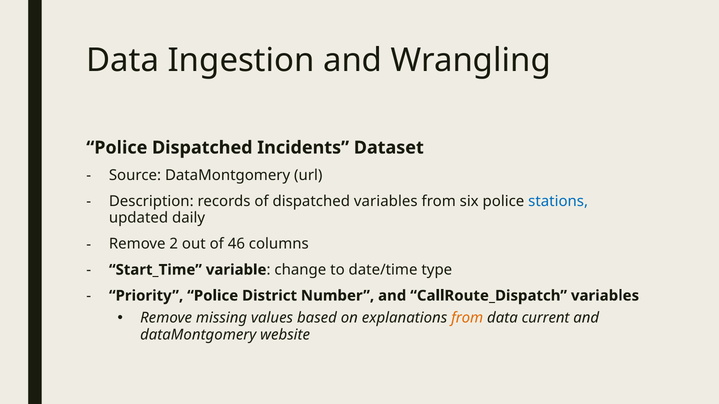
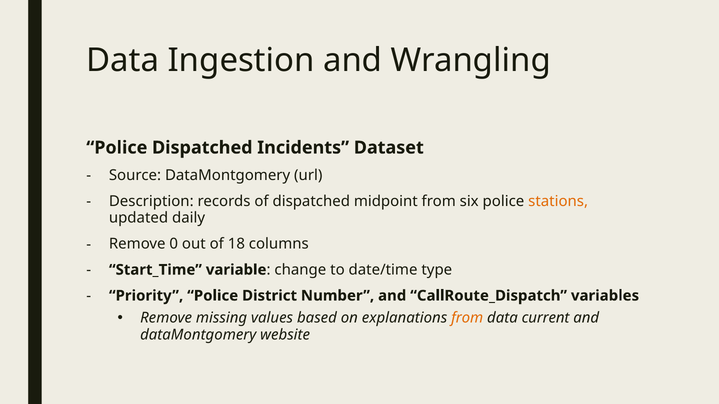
dispatched variables: variables -> midpoint (386, 201)
stations colour: blue -> orange (558, 201)
2: 2 -> 0 (174, 244)
46: 46 -> 18 (236, 244)
